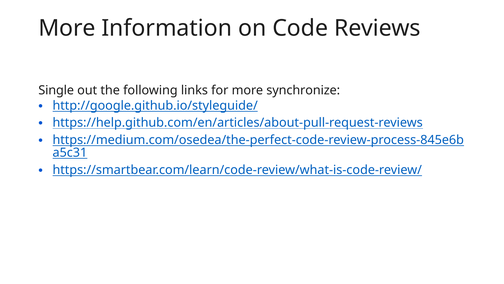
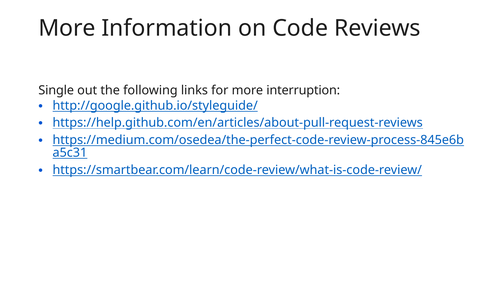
synchronize: synchronize -> interruption (303, 90)
